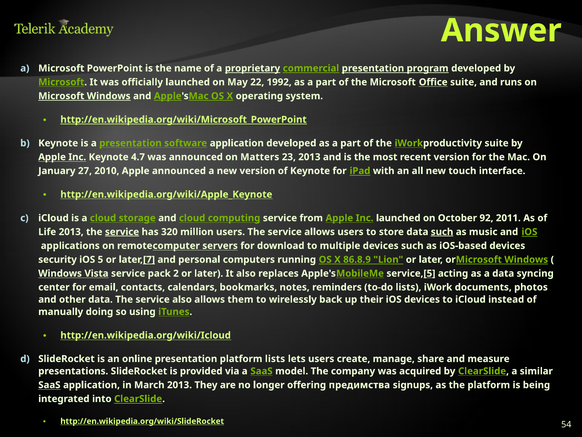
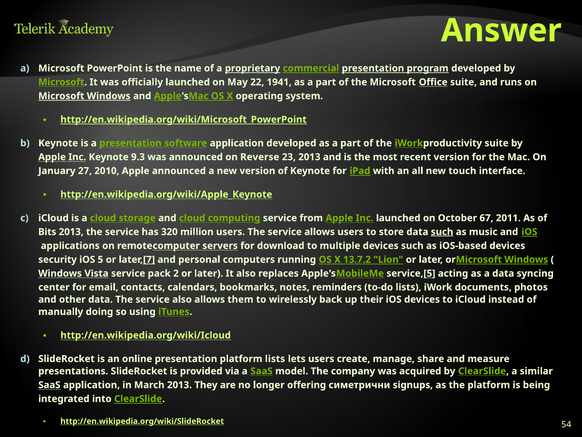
1992: 1992 -> 1941 (279, 82)
4.7: 4.7 -> 9.3 (138, 157)
Matters: Matters -> Reverse (260, 157)
92: 92 -> 67 (486, 218)
Life: Life -> Bits (47, 232)
service underline: present -> none (122, 232)
86.8.9: 86.8.9 -> 13.7.2 (357, 259)
предимства: предимства -> симетрични (359, 385)
